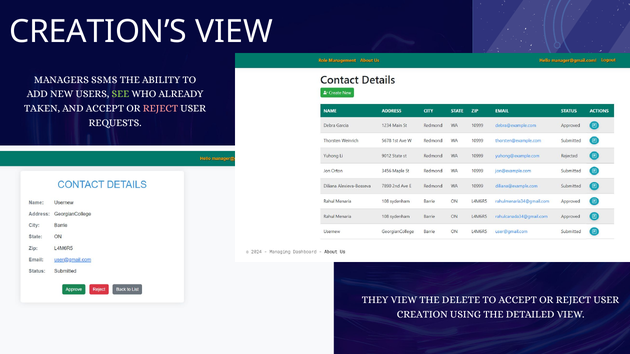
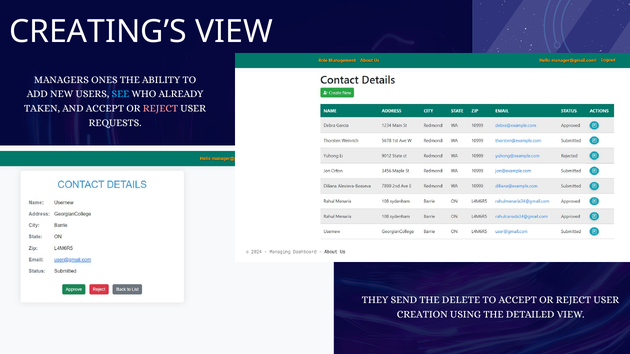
CREATION’S: CREATION’S -> CREATING’S (98, 32)
SSMS: SSMS -> ONES (104, 80)
SEE colour: light green -> light blue (120, 94)
THEY VIEW: VIEW -> SEND (404, 300)
